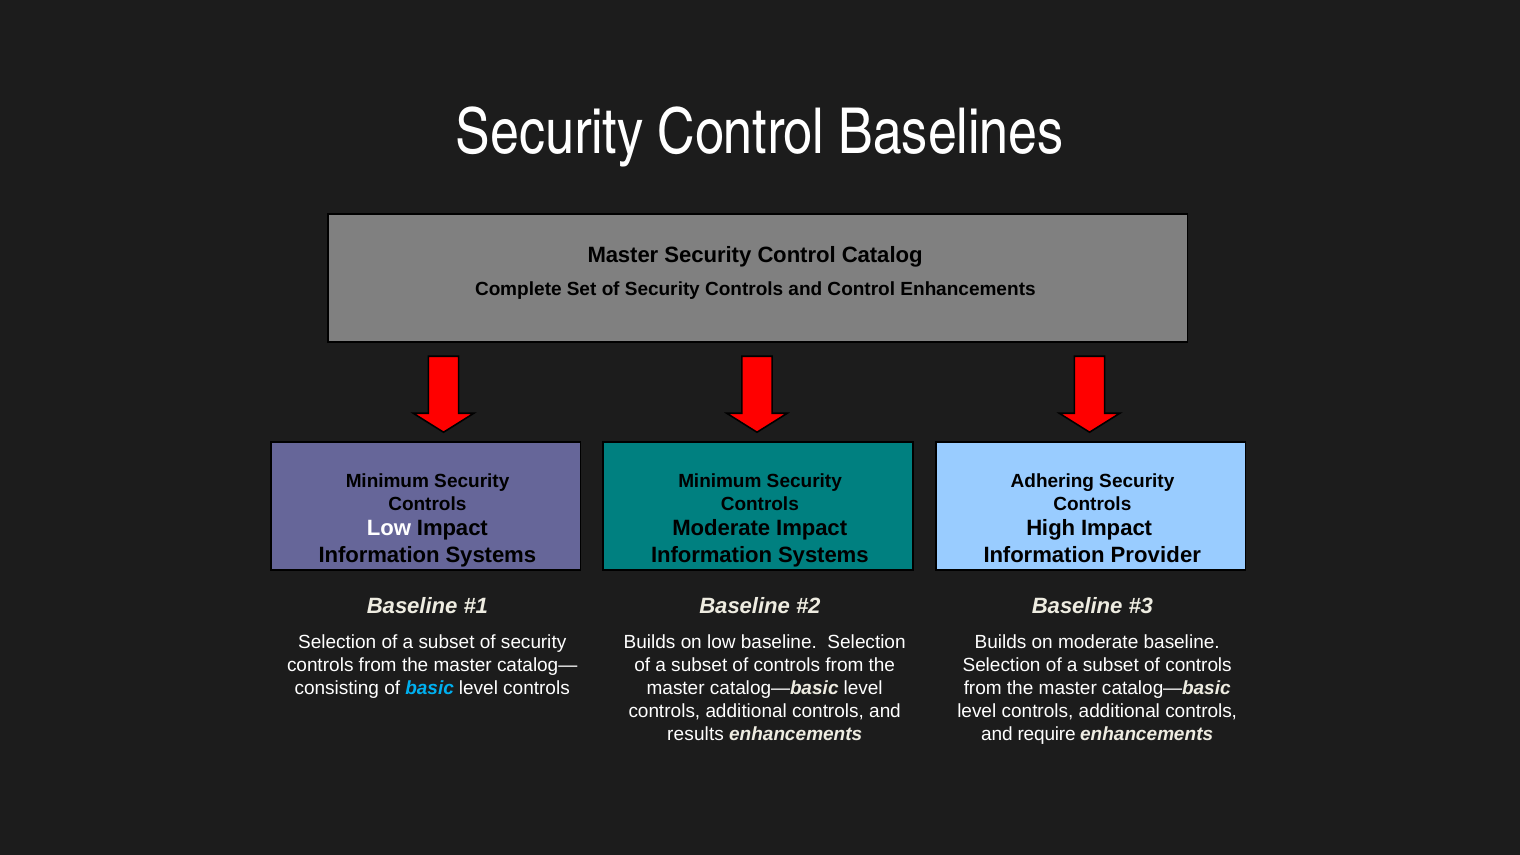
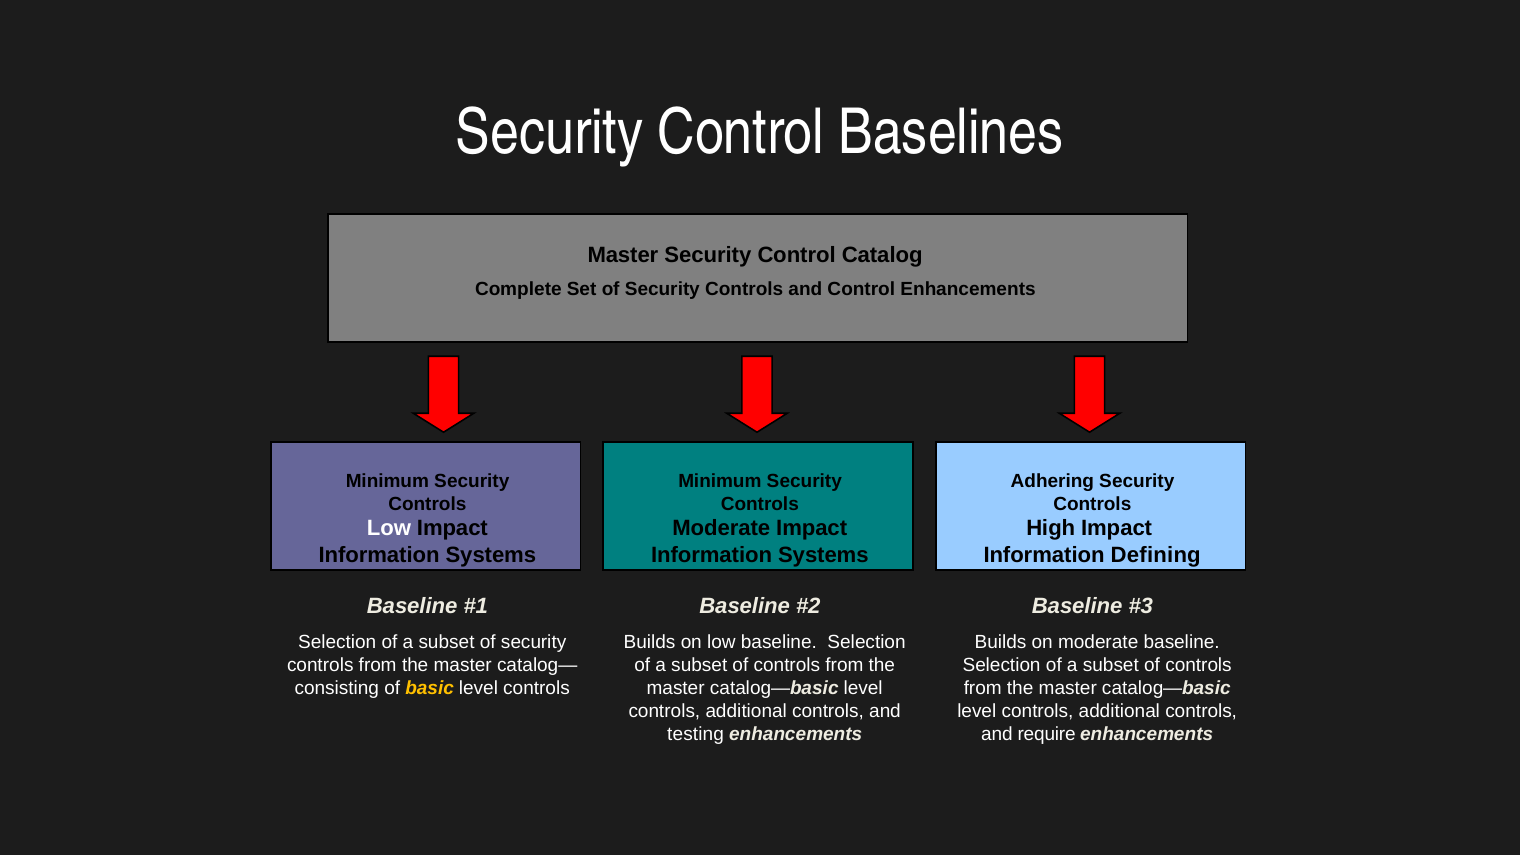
Provider: Provider -> Defining (1156, 555)
basic colour: light blue -> yellow (430, 688)
results: results -> testing (696, 734)
